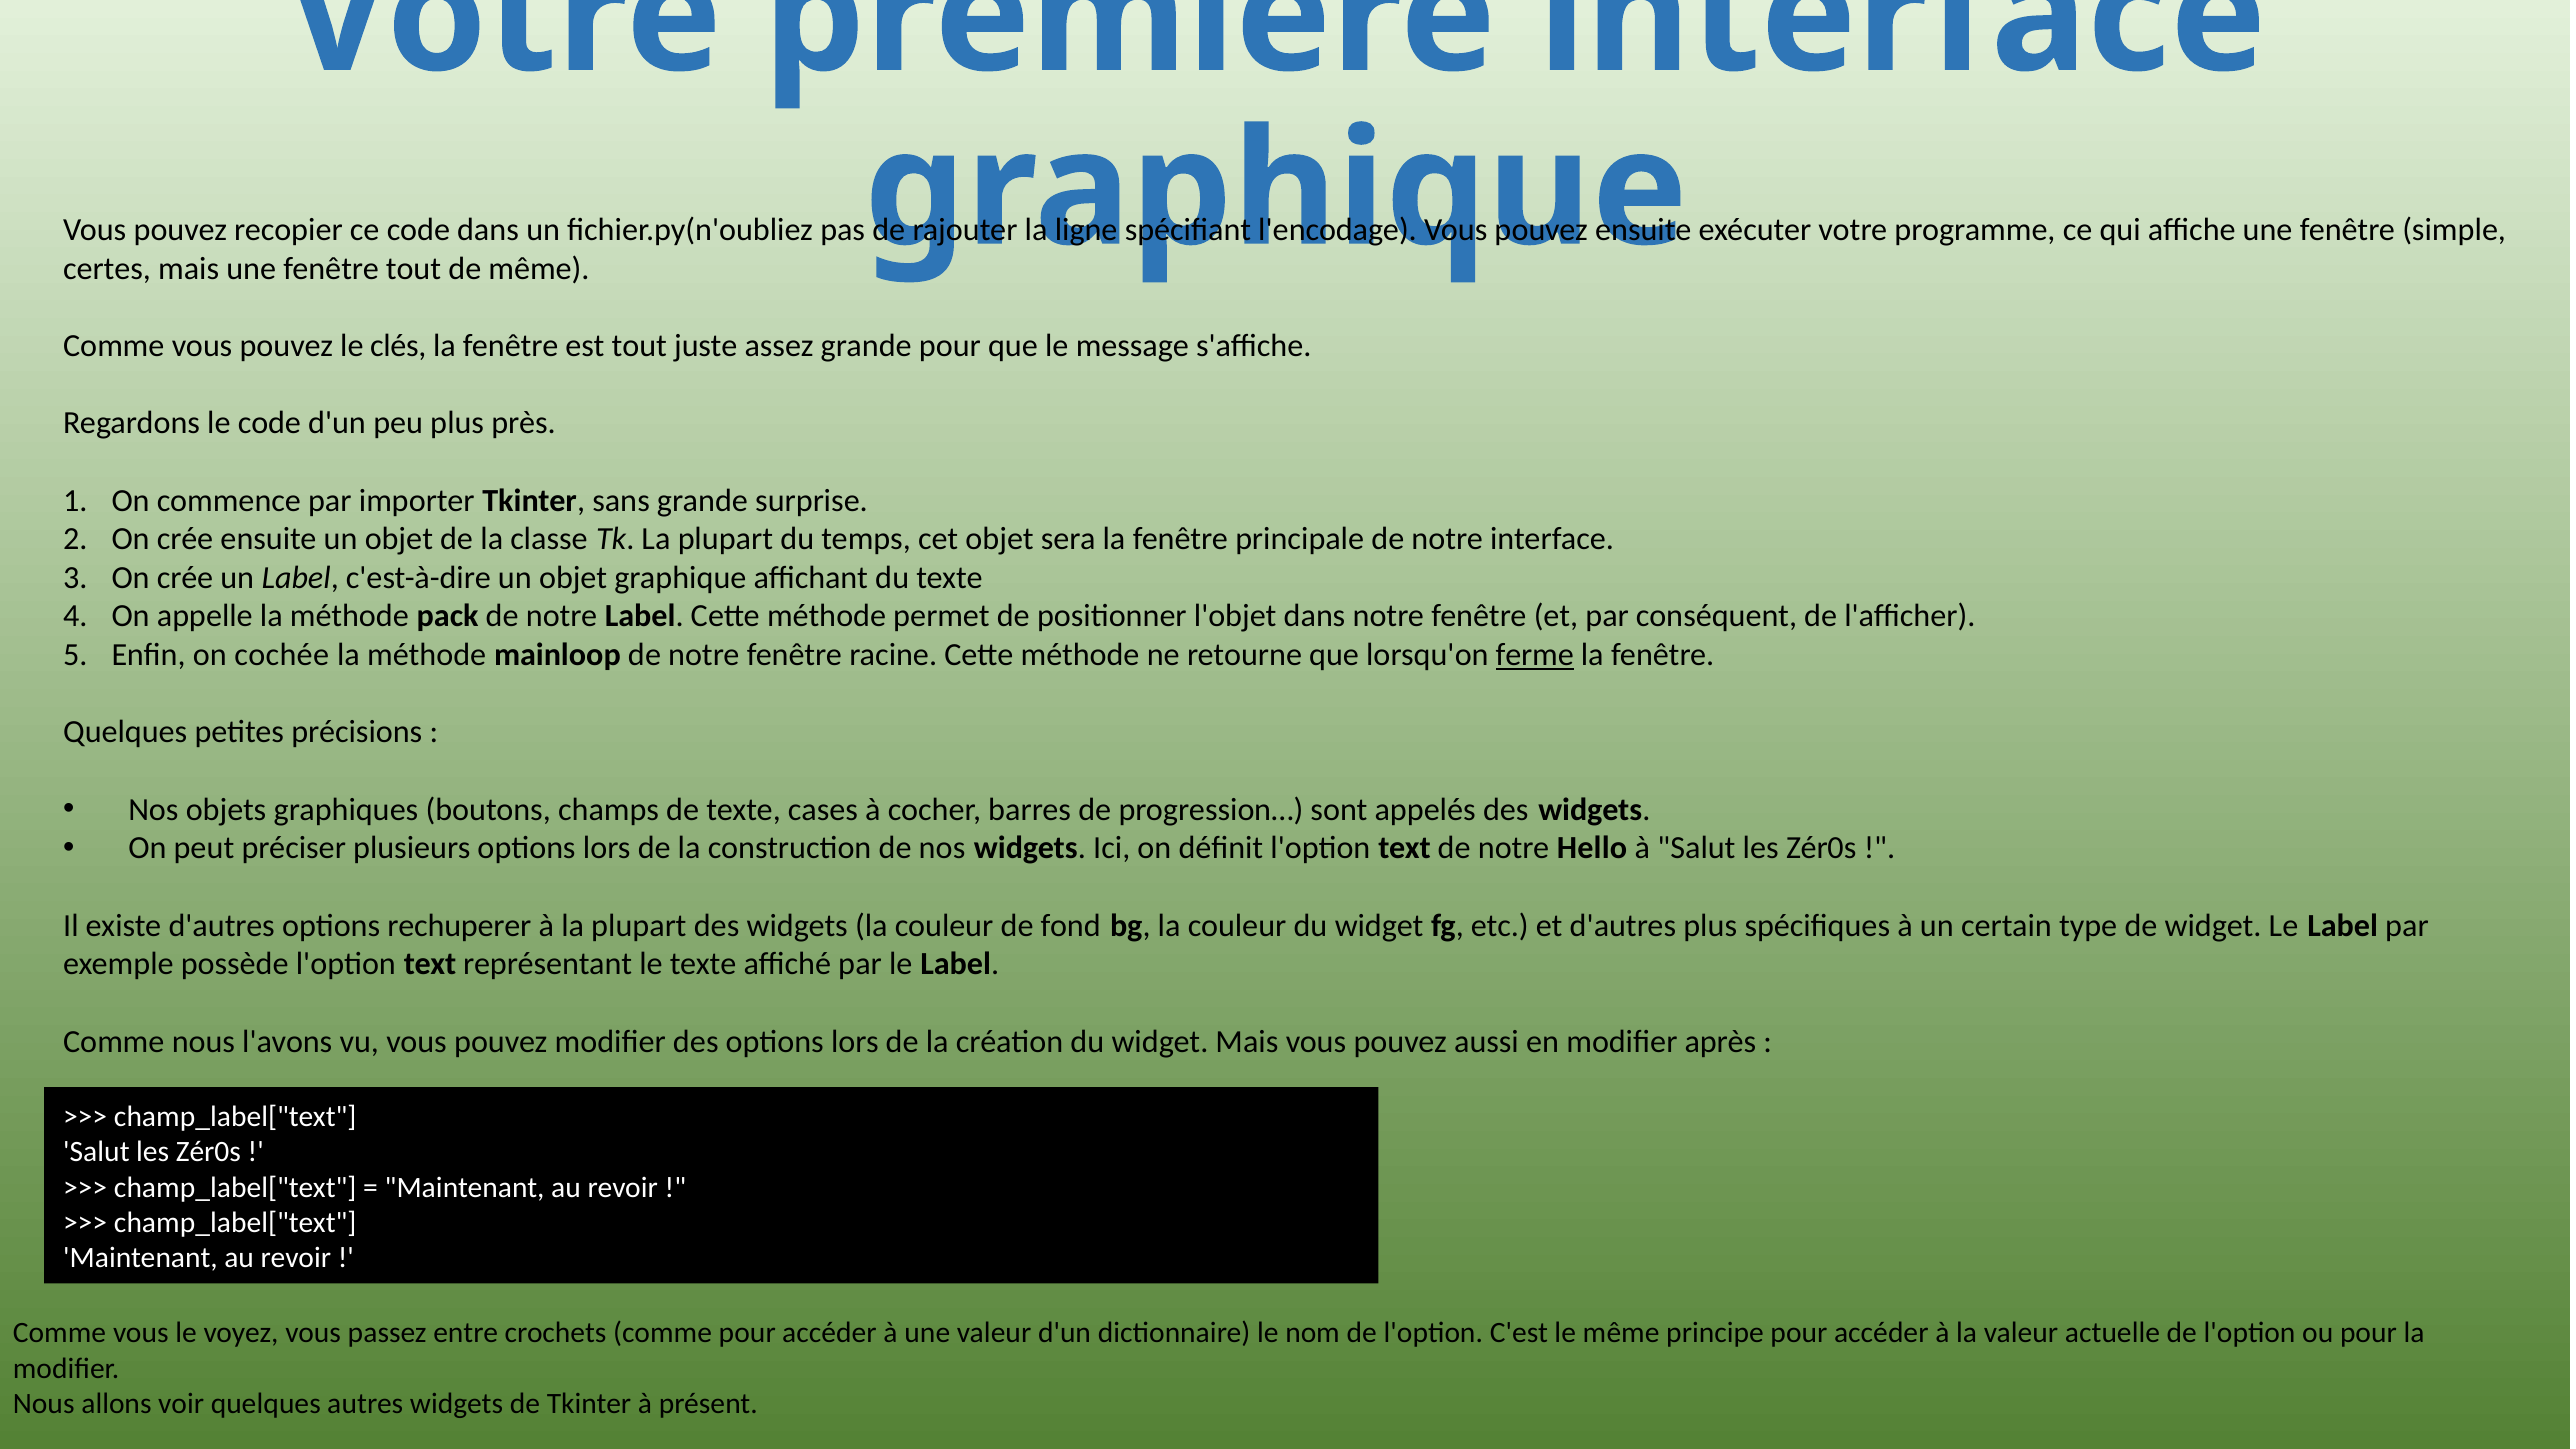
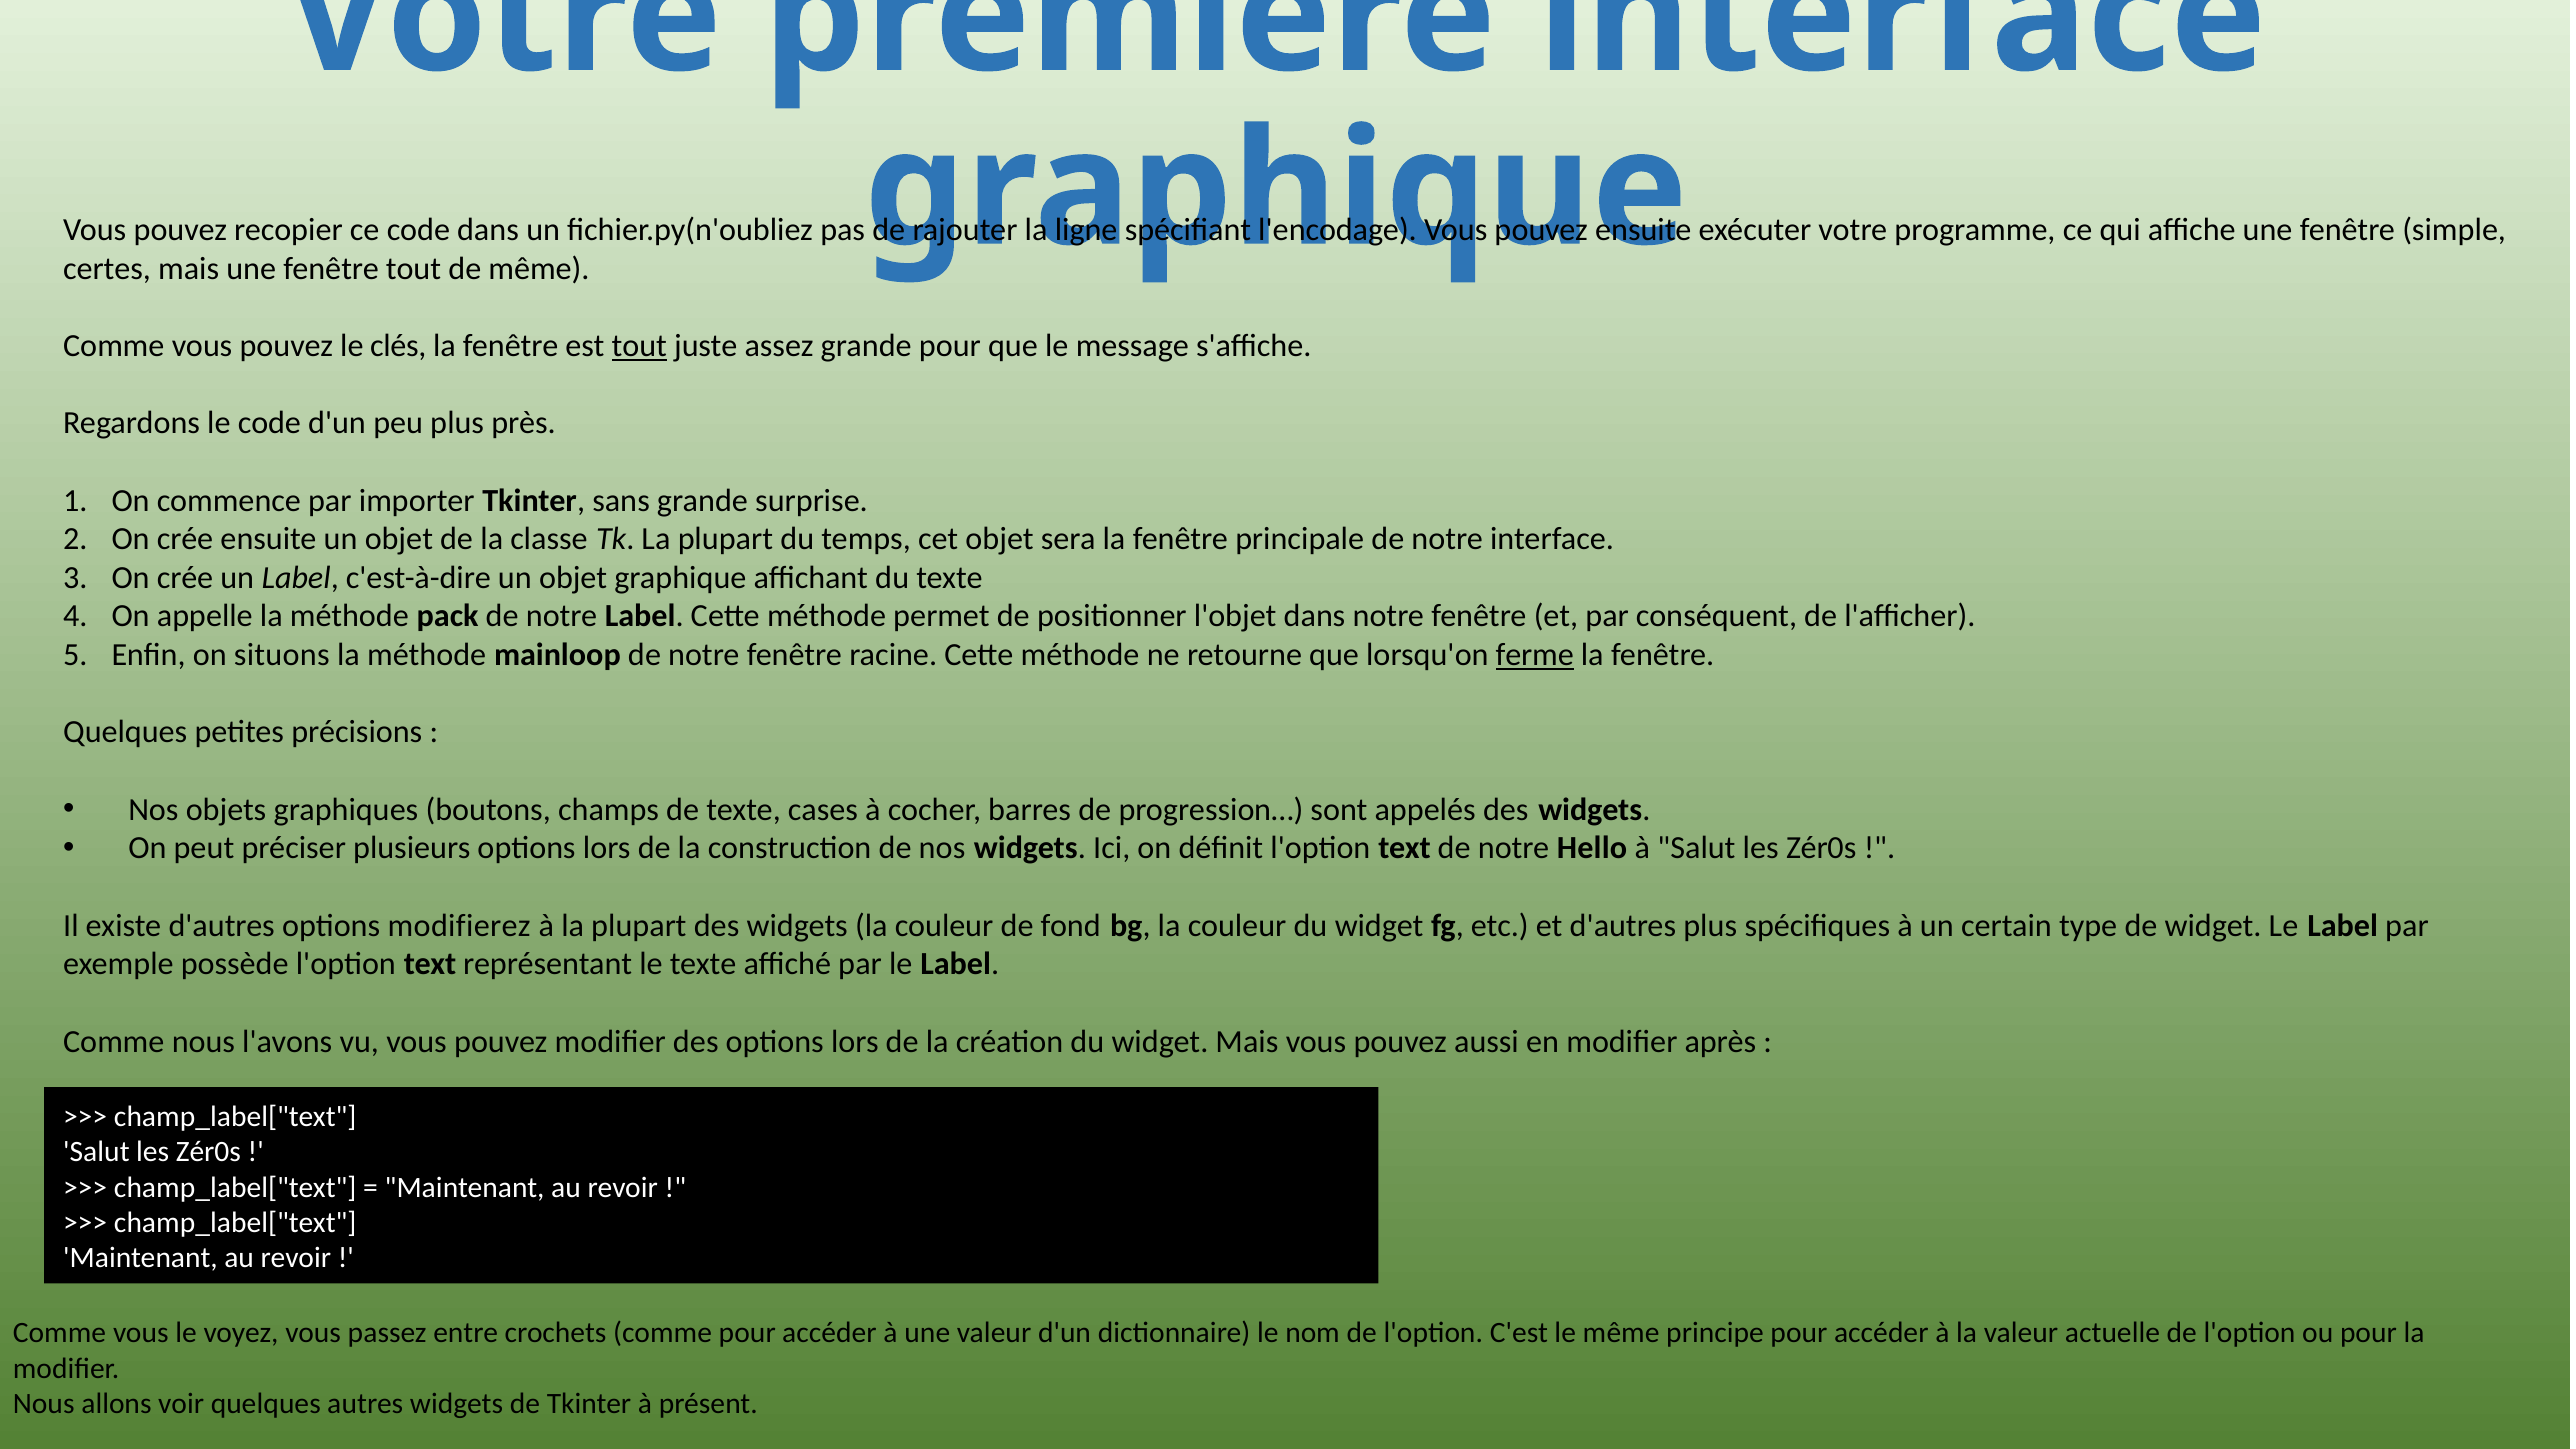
tout underline: none -> present (639, 346)
cochée: cochée -> situons (282, 655)
rechuperer: rechuperer -> modifierez (459, 925)
